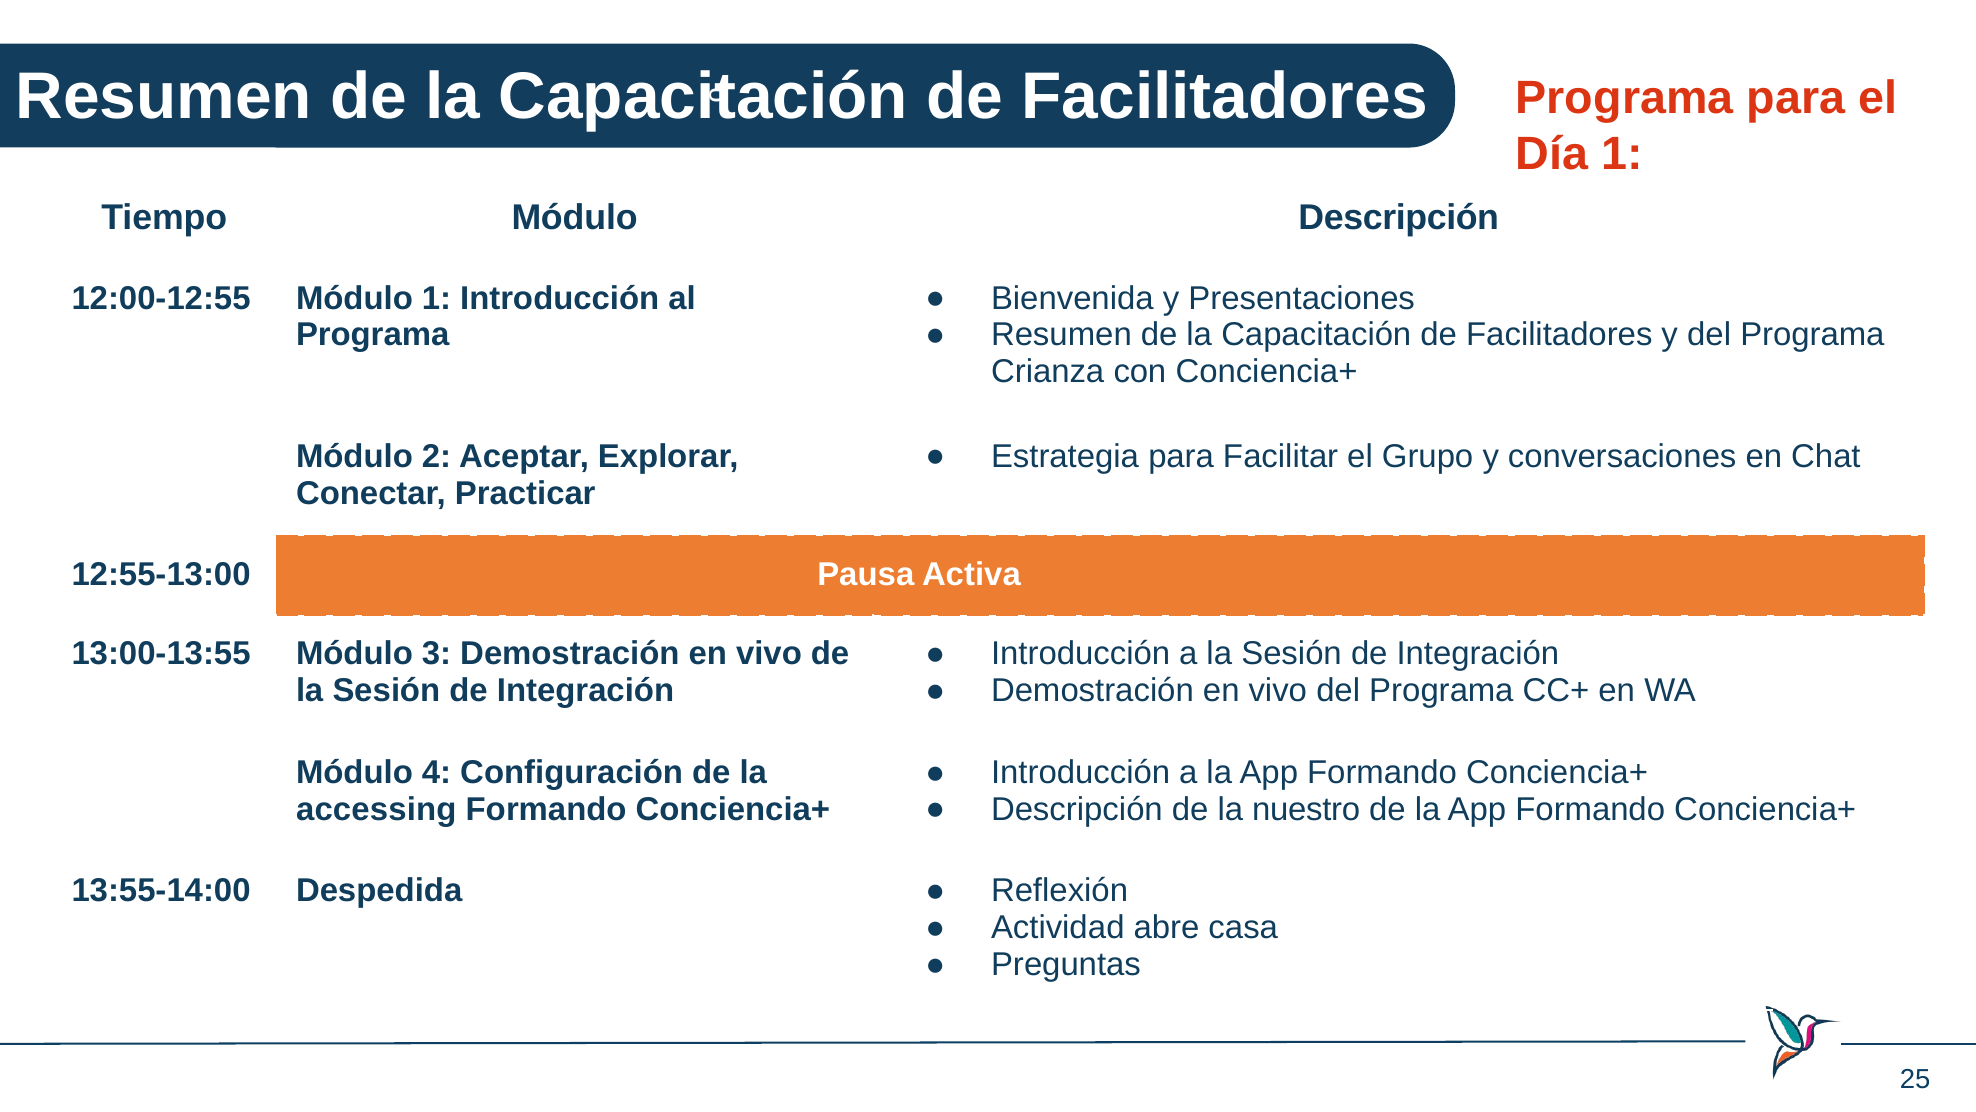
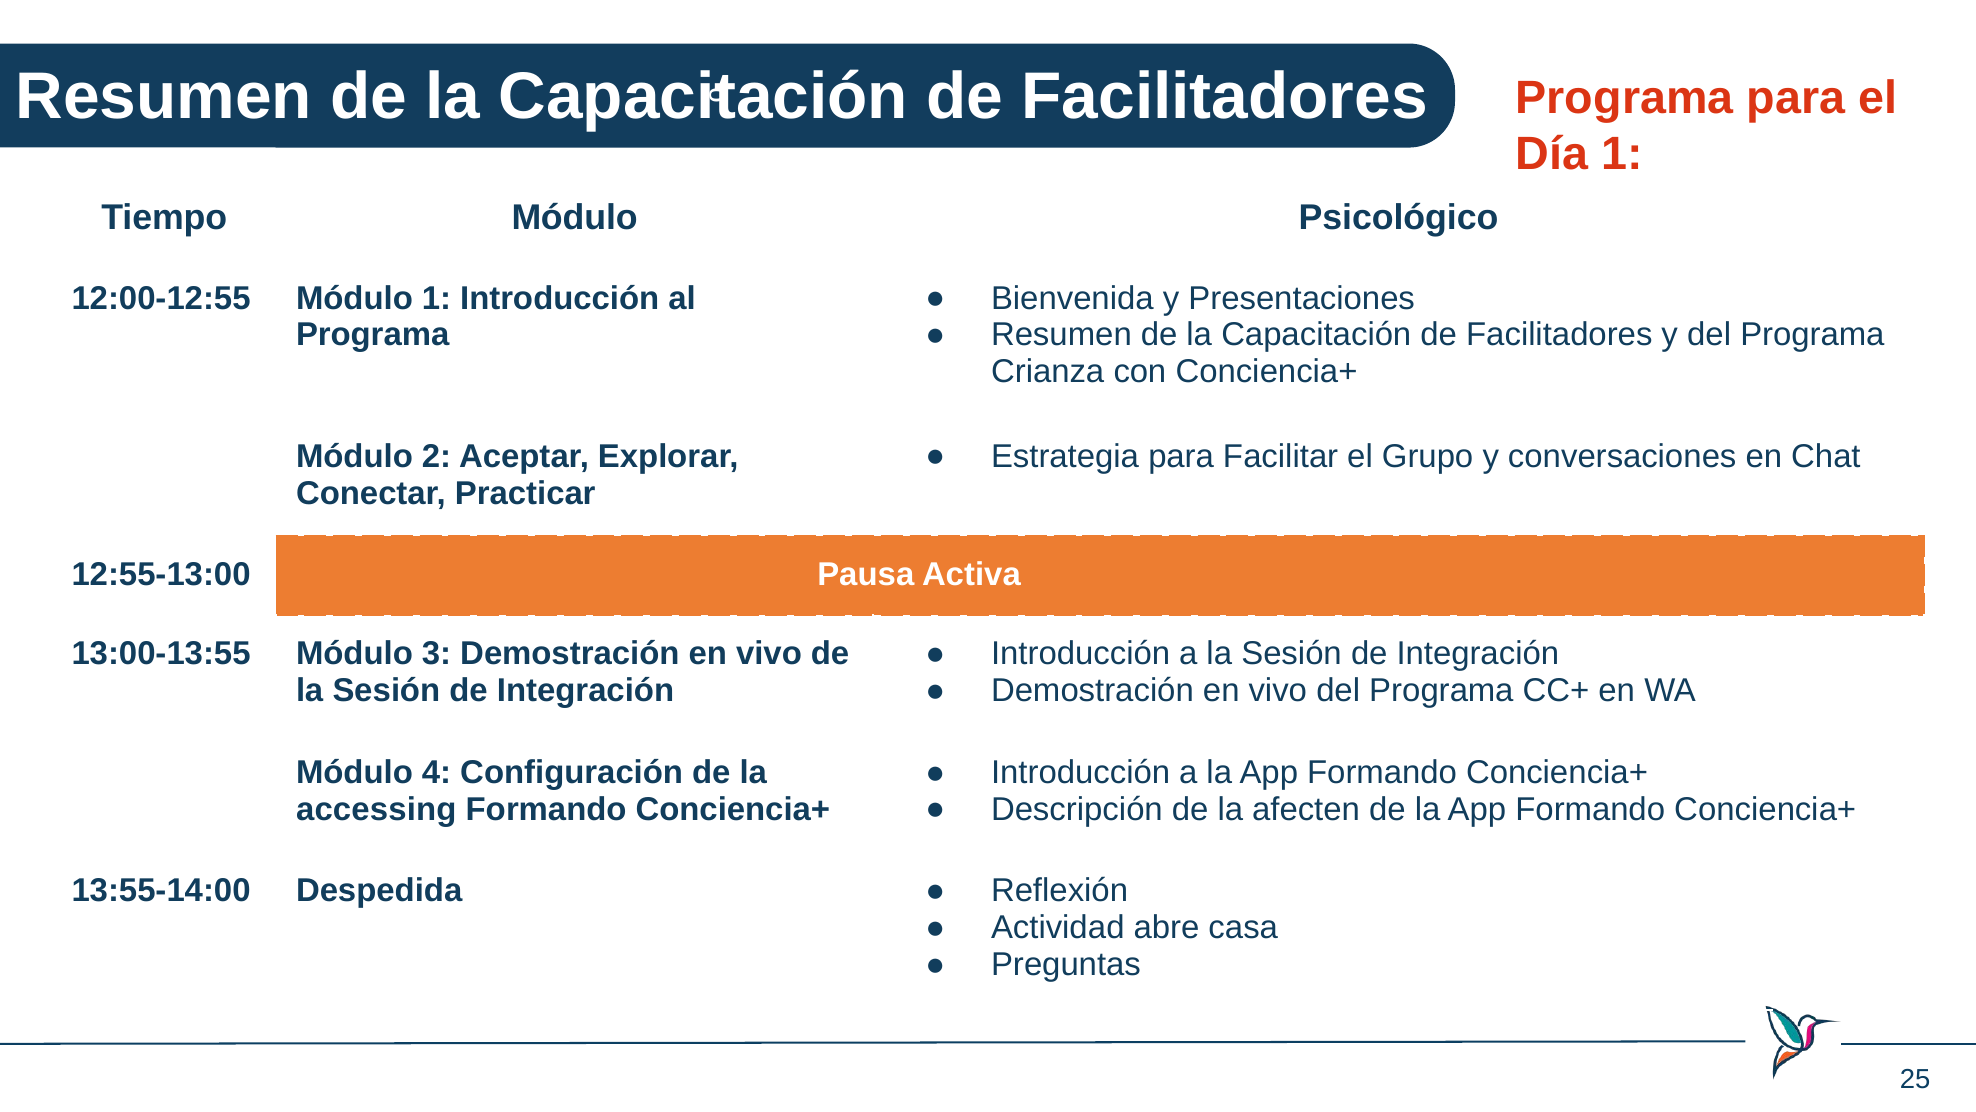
Módulo Descripción: Descripción -> Psicológico (1399, 217)
nuestro: nuestro -> afecten (1306, 809)
